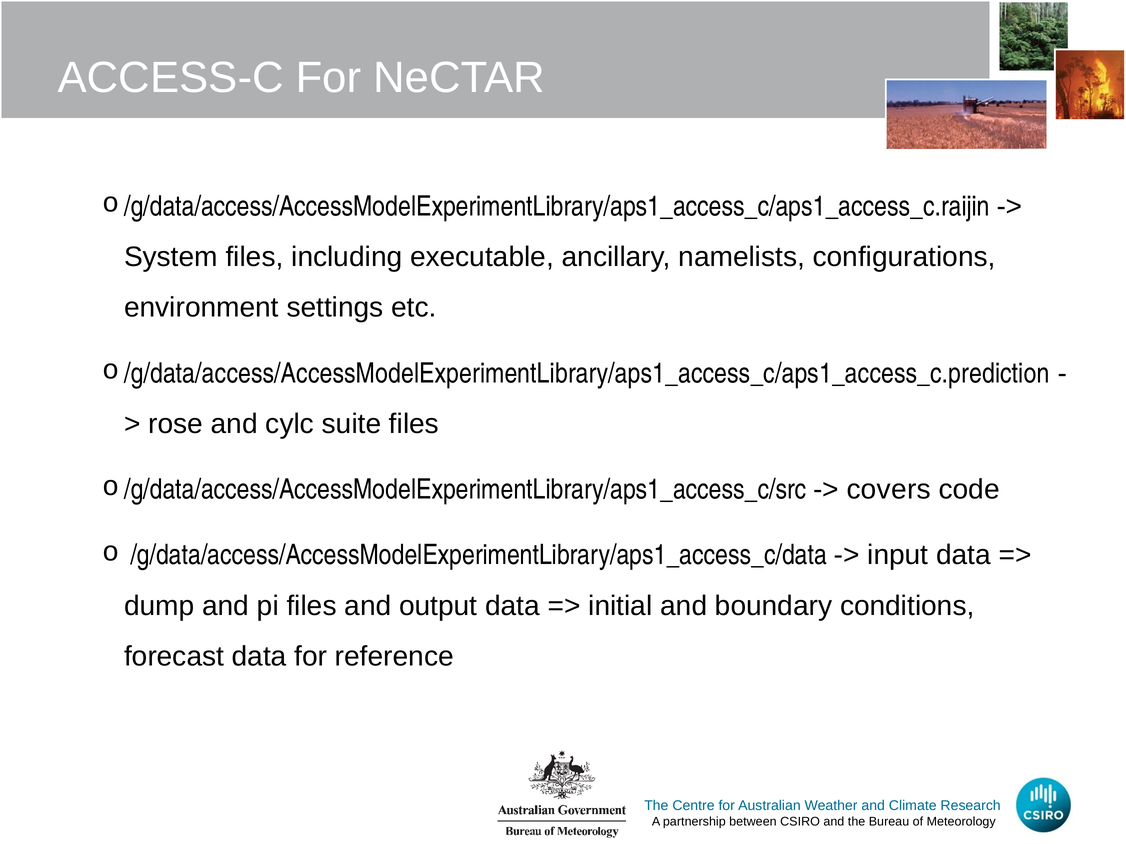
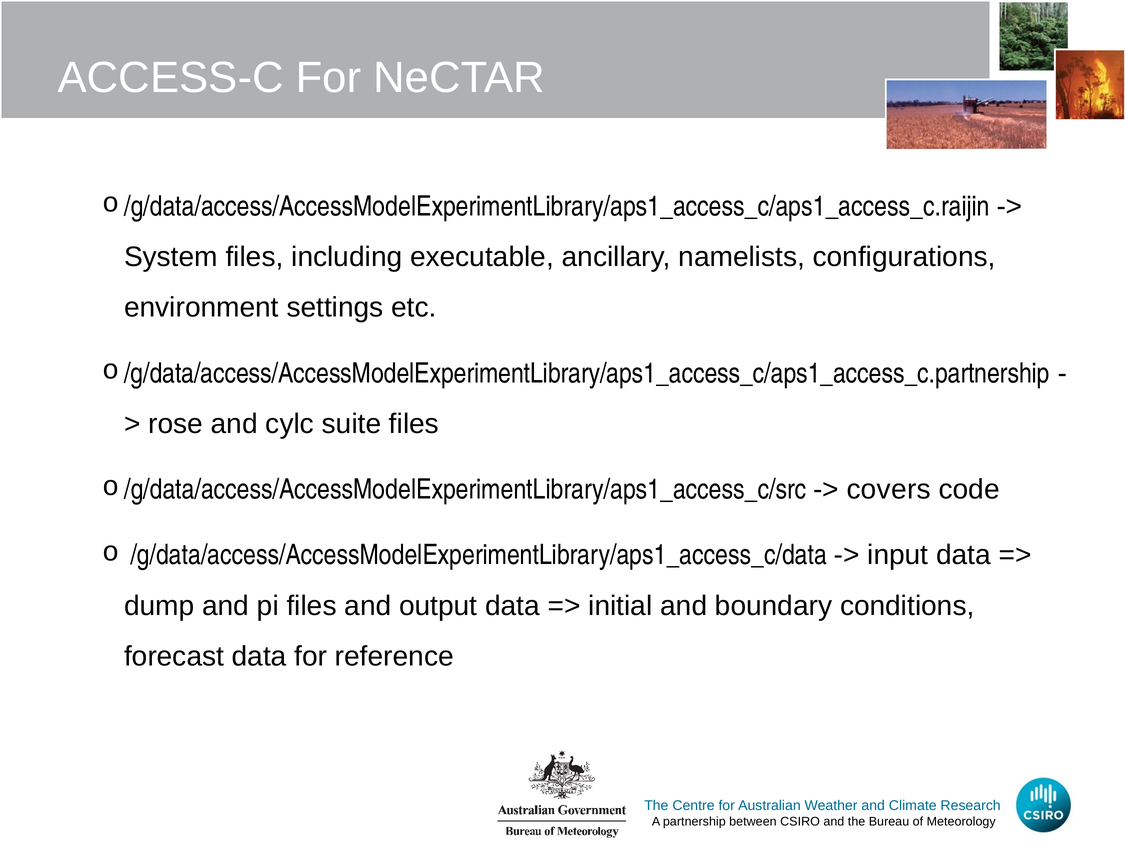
/g/data/access/AccessModelExperimentLibrary/aps1_access_c/aps1_access_c.prediction: /g/data/access/AccessModelExperimentLibrary/aps1_access_c/aps1_access_c.prediction -> /g/data/access/AccessModelExperimentLibrary/aps1_access_c/aps1_access_c.partnership (587, 373)
